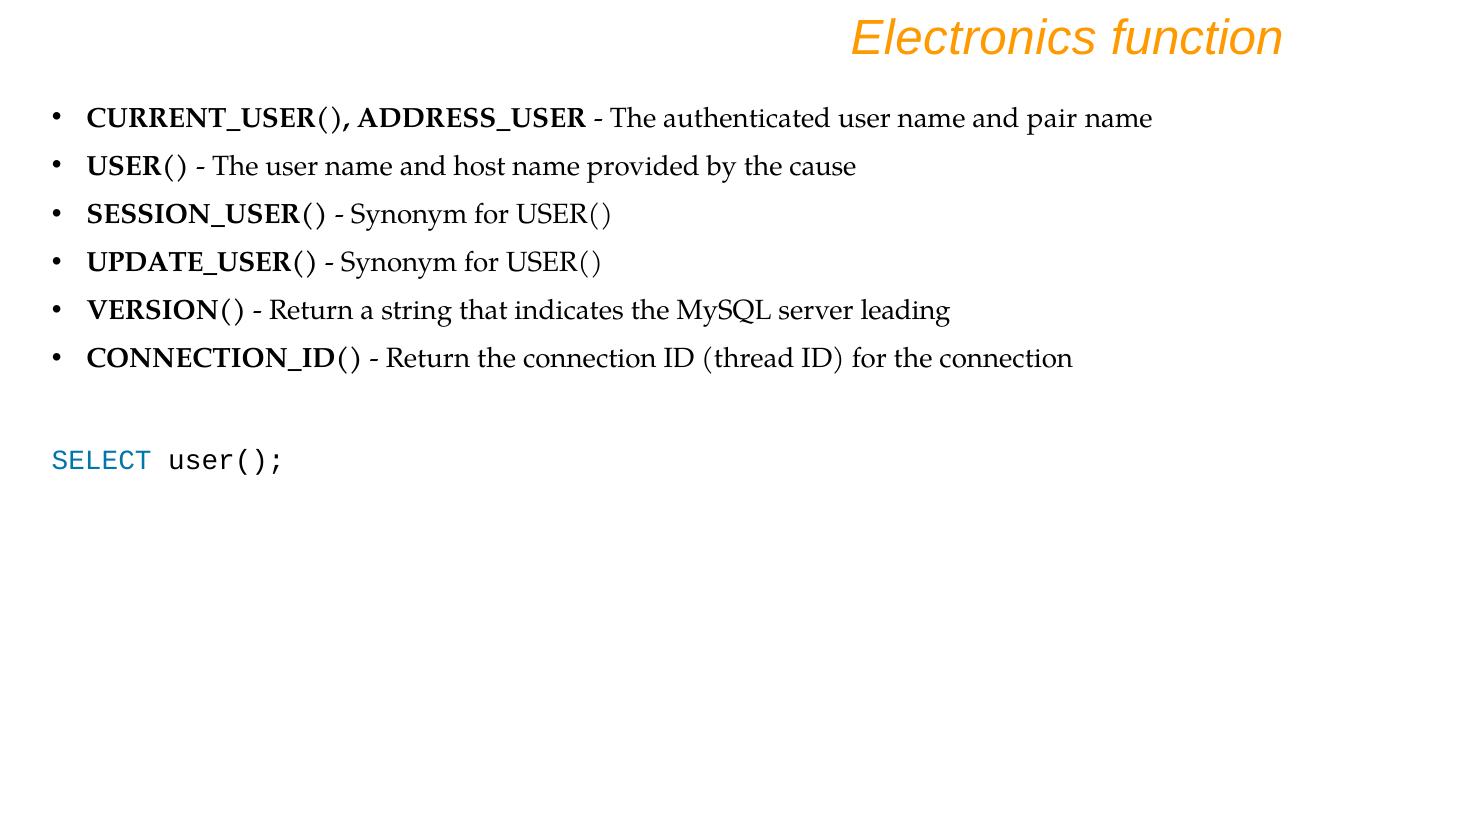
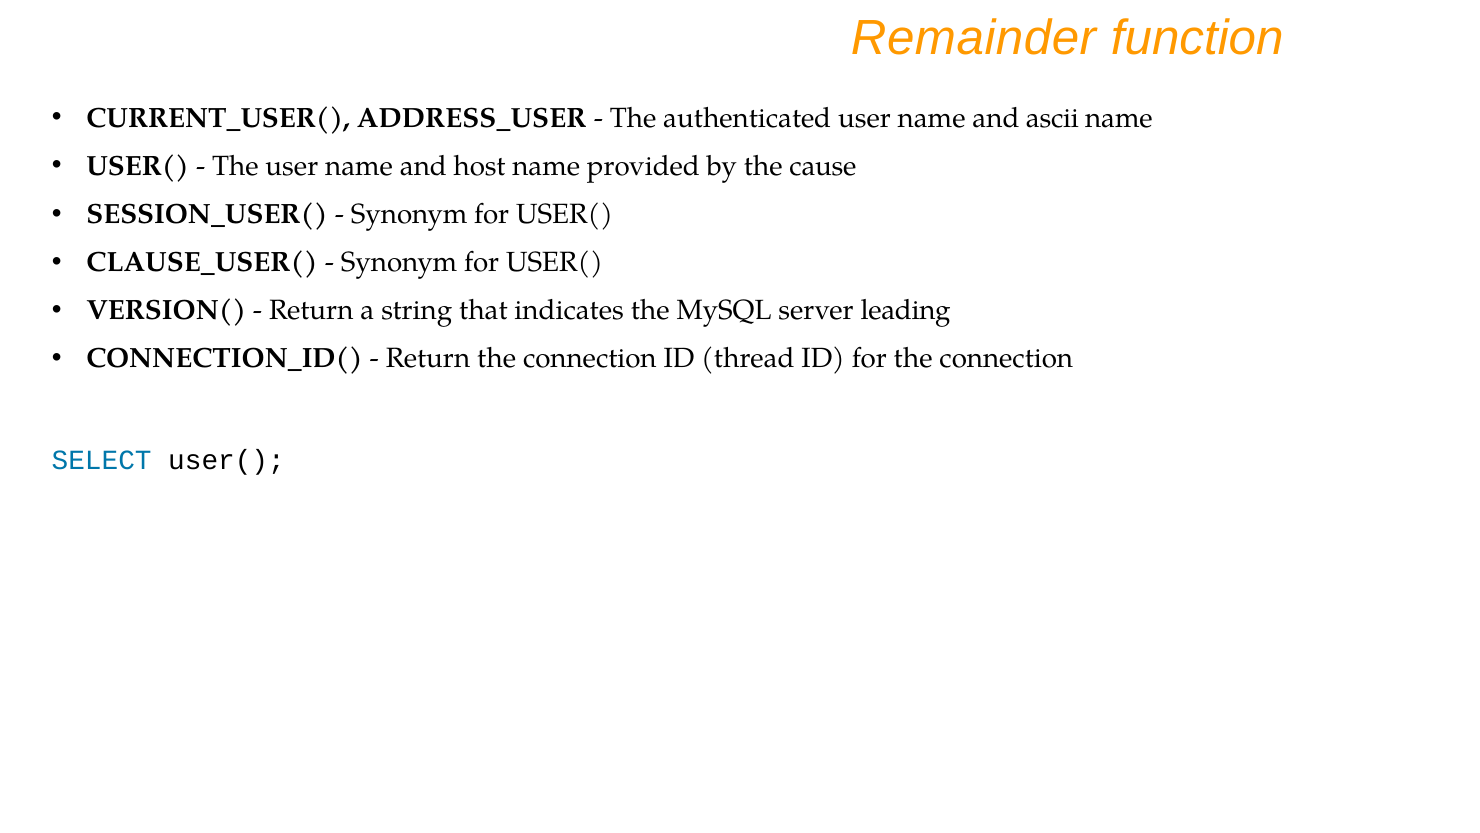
Electronics: Electronics -> Remainder (974, 39)
pair: pair -> ascii (1052, 118)
UPDATE_USER(: UPDATE_USER( -> CLAUSE_USER( (202, 262)
